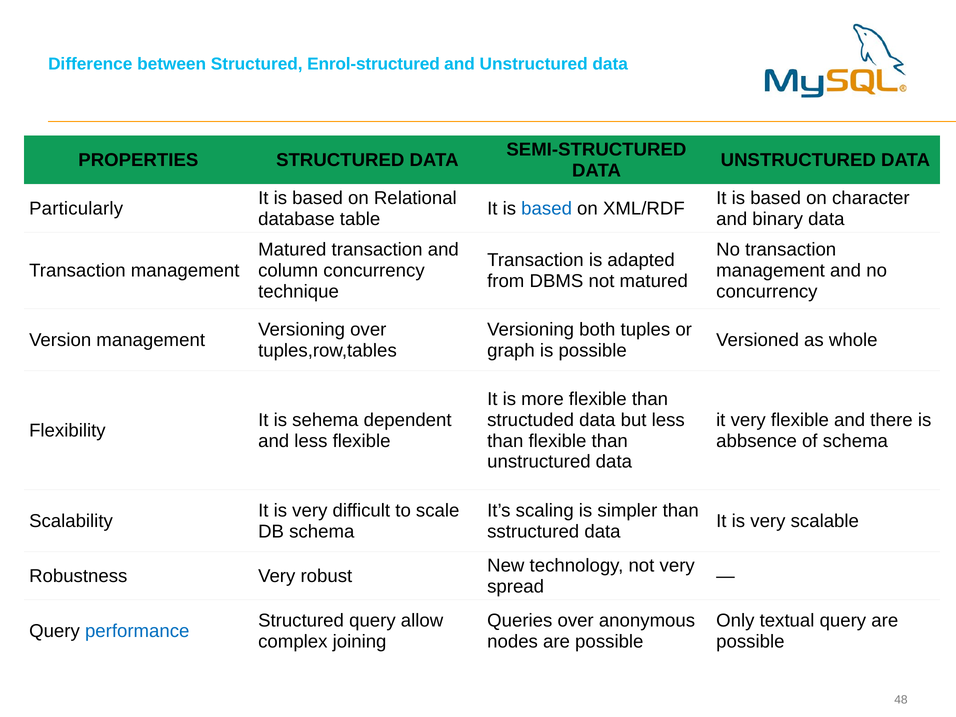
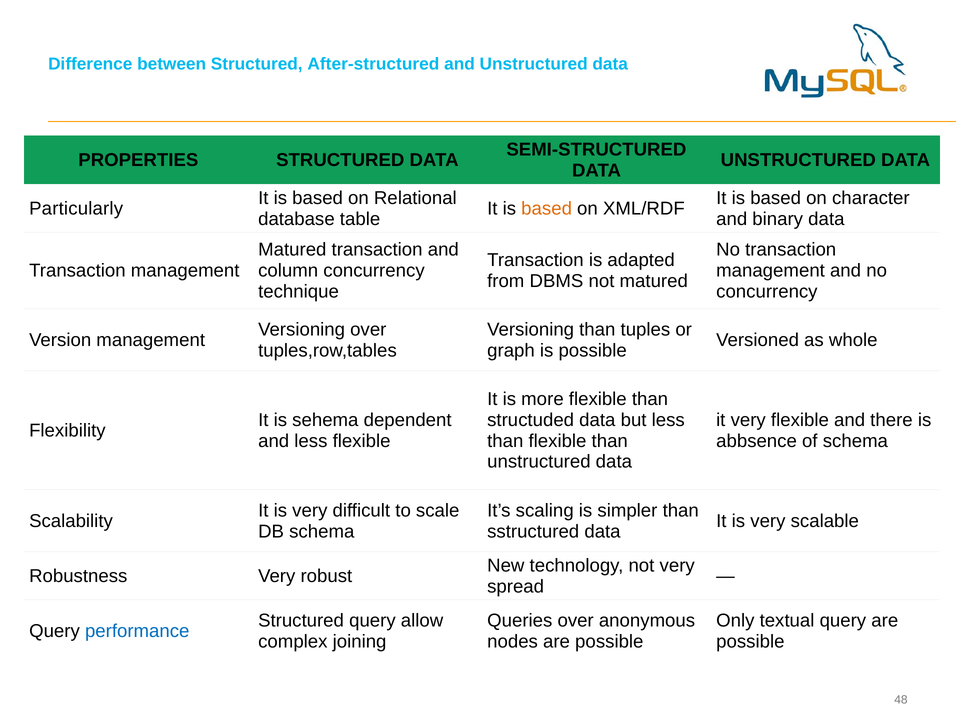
Enrol-structured: Enrol-structured -> After-structured (373, 64)
based colour: blue -> orange (547, 209)
Versioning both: both -> than (597, 330)
